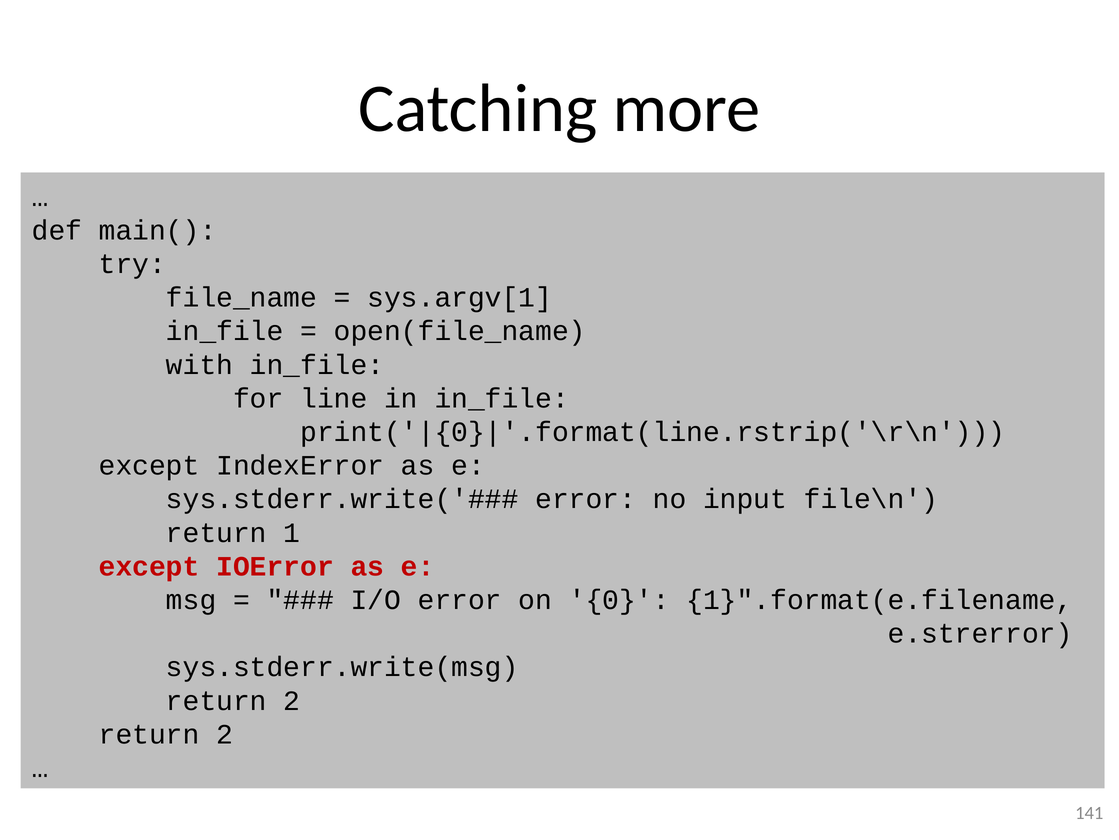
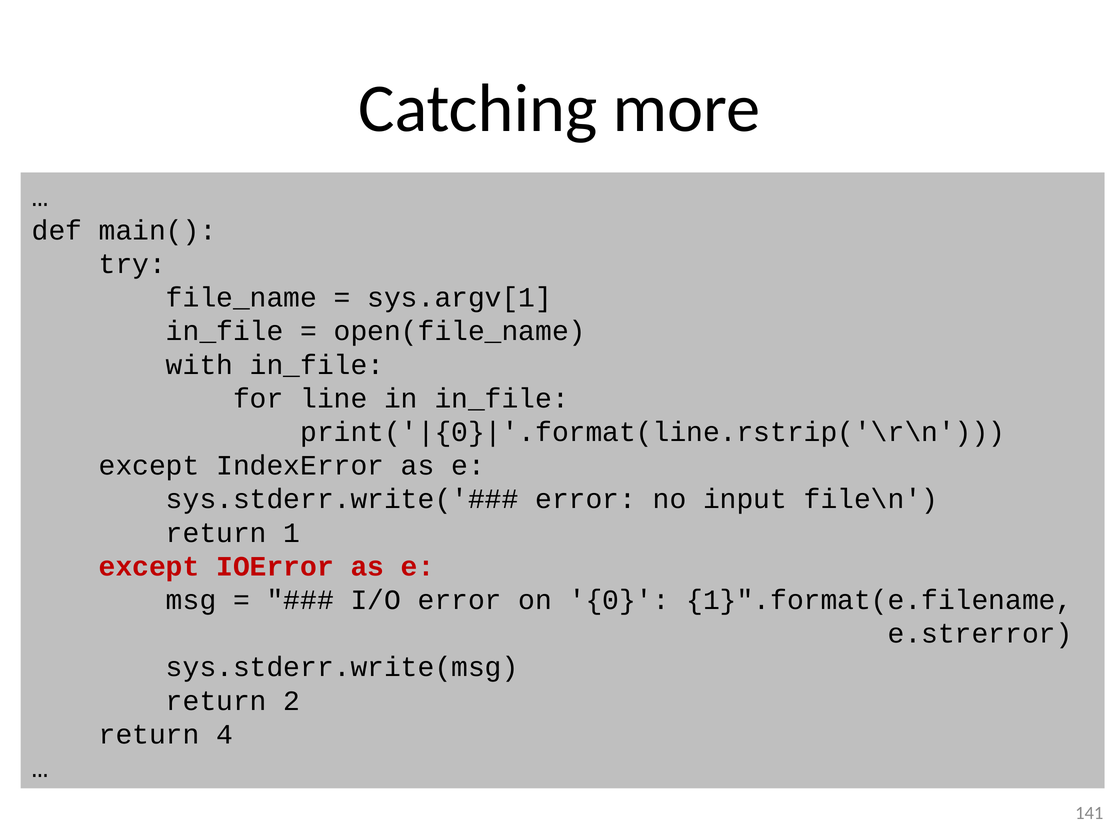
2: 2 -> 4 (225, 734)
